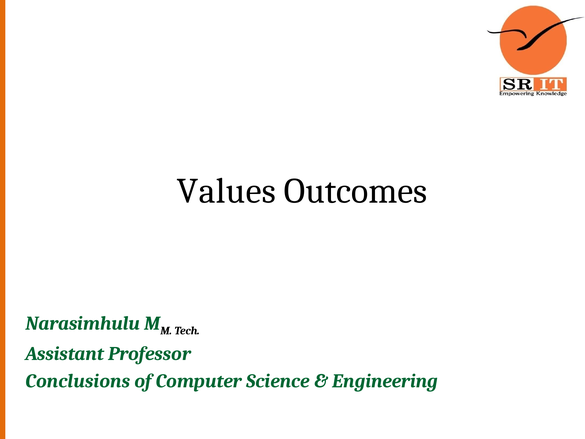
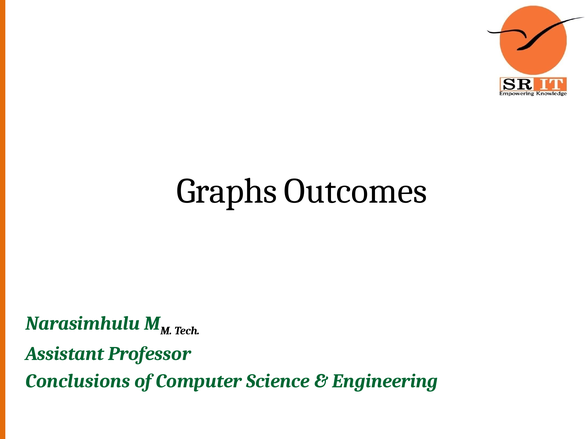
Values: Values -> Graphs (227, 191)
